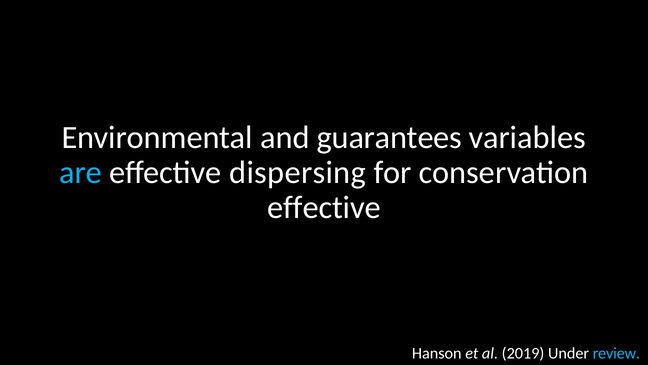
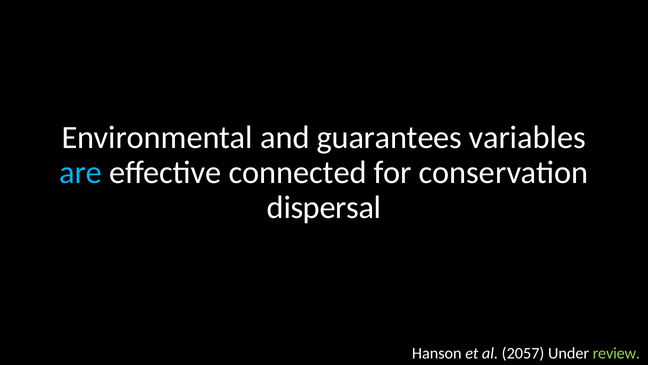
dispersing: dispersing -> connected (298, 172)
effective: effective -> dispersal (324, 207)
2019: 2019 -> 2057 (523, 353)
review colour: light blue -> light green (616, 353)
